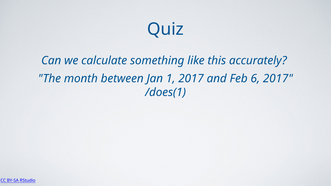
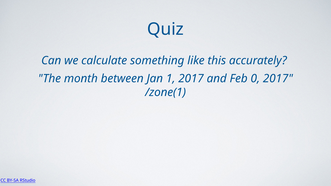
6: 6 -> 0 (255, 79)
/does(1: /does(1 -> /zone(1 (166, 93)
